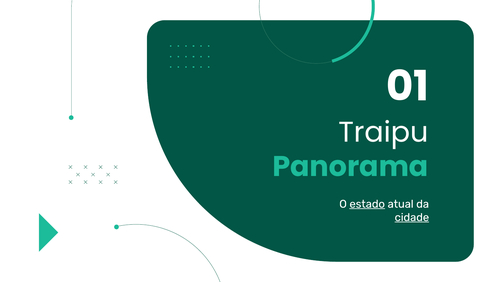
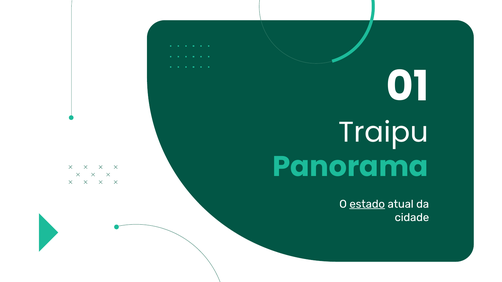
cidade underline: present -> none (412, 218)
